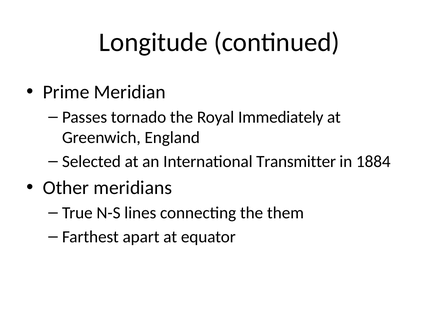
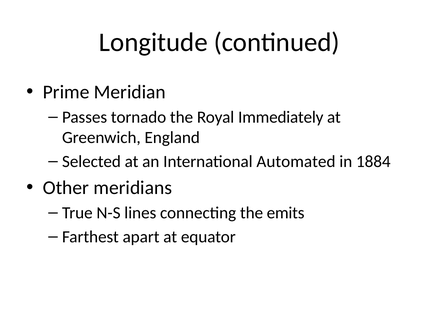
Transmitter: Transmitter -> Automated (296, 162)
them: them -> emits (286, 213)
